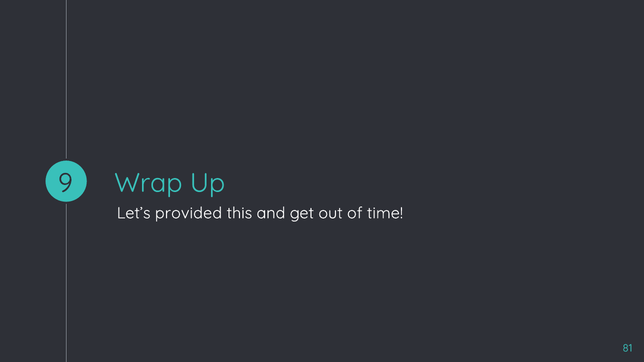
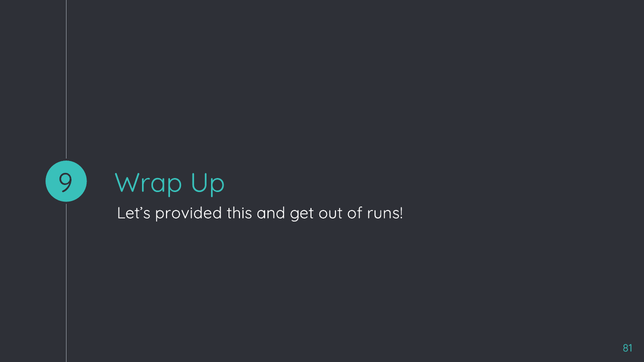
time: time -> runs (385, 213)
